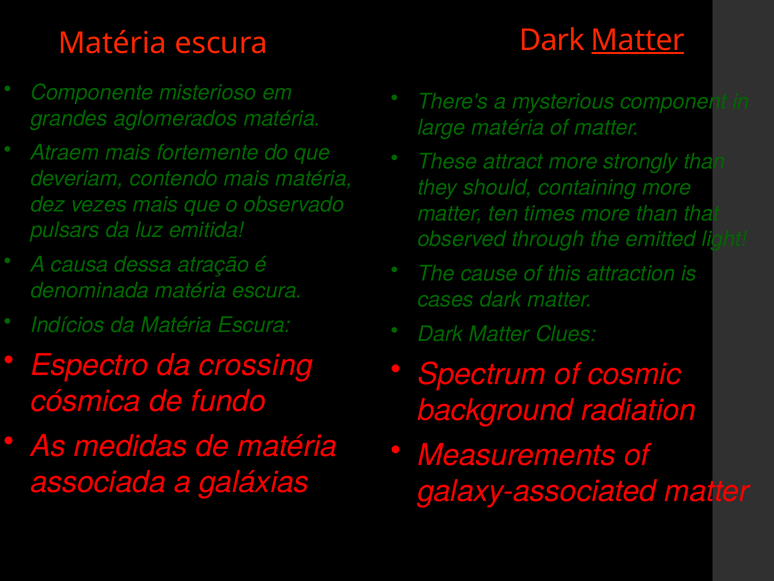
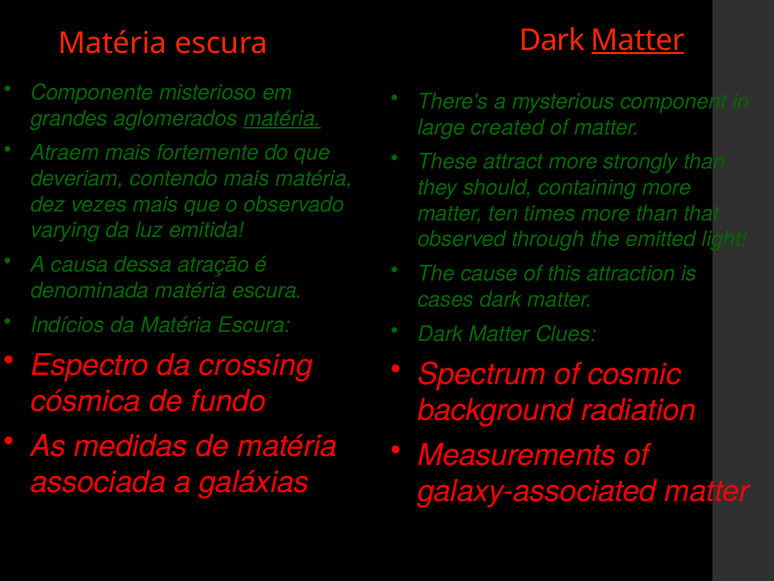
matéria underline: none -> present (282, 118)
large matéria: matéria -> created (508, 127)
pulsars: pulsars -> varying (65, 230)
